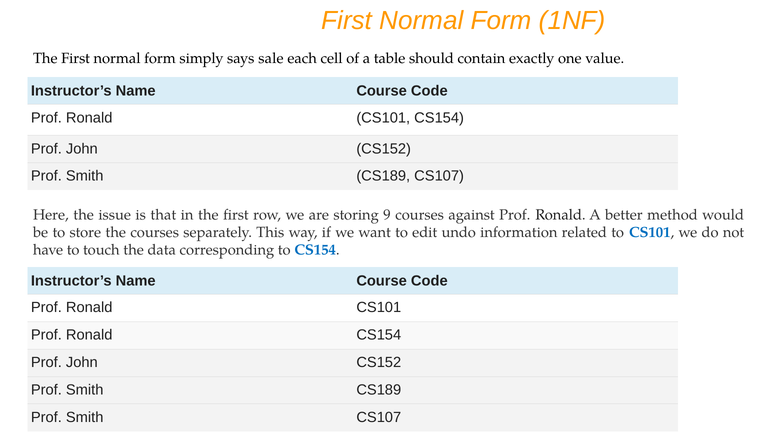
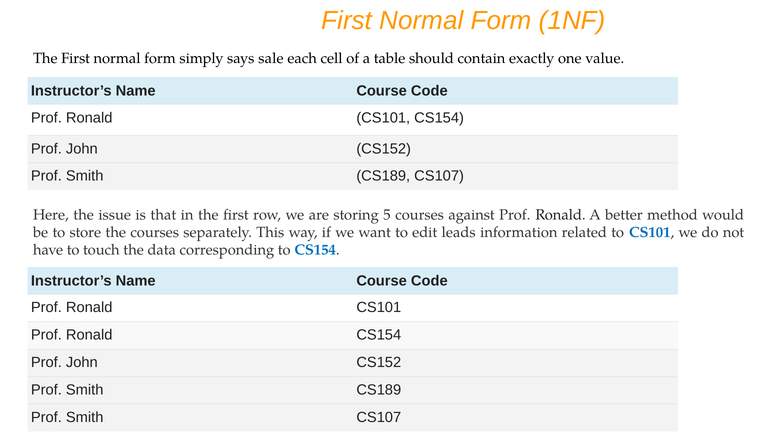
9: 9 -> 5 (387, 214)
undo: undo -> leads (459, 232)
